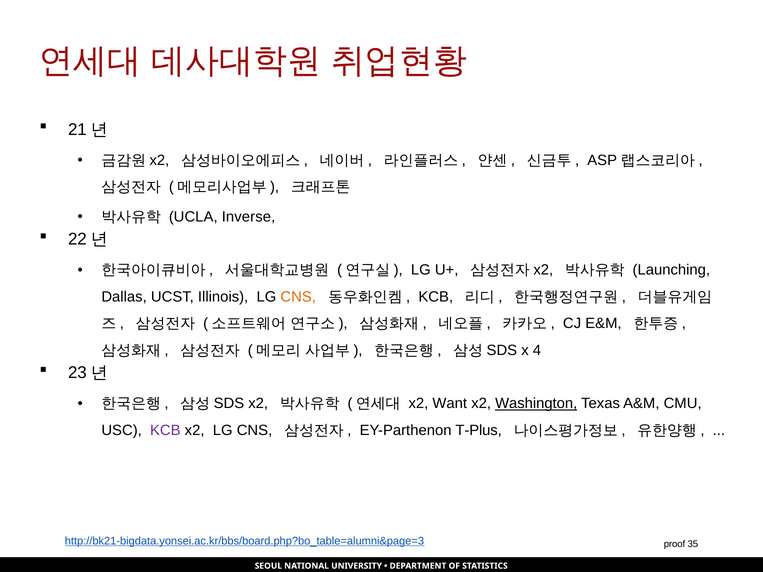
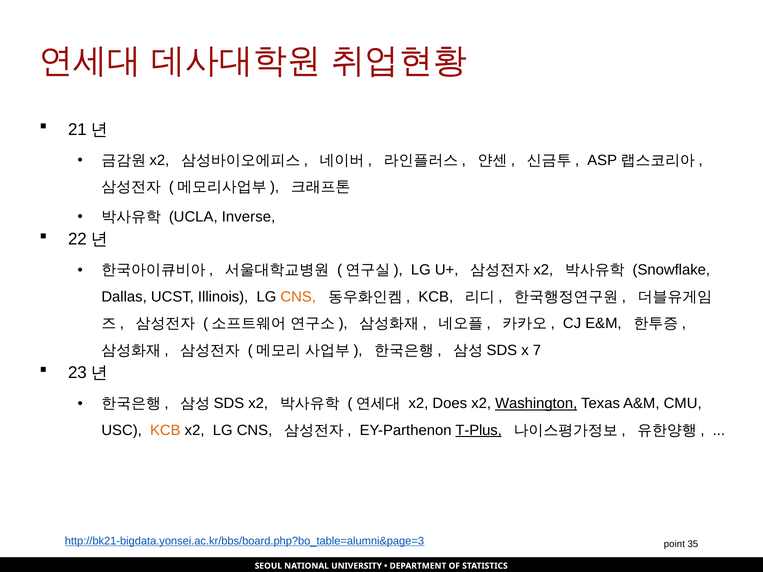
Launching: Launching -> Snowflake (671, 270)
4: 4 -> 7 (537, 350)
Want: Want -> Does (450, 404)
KCB colour: purple -> orange (165, 430)
T-Plus underline: none -> present (479, 430)
proof: proof -> point (674, 544)
